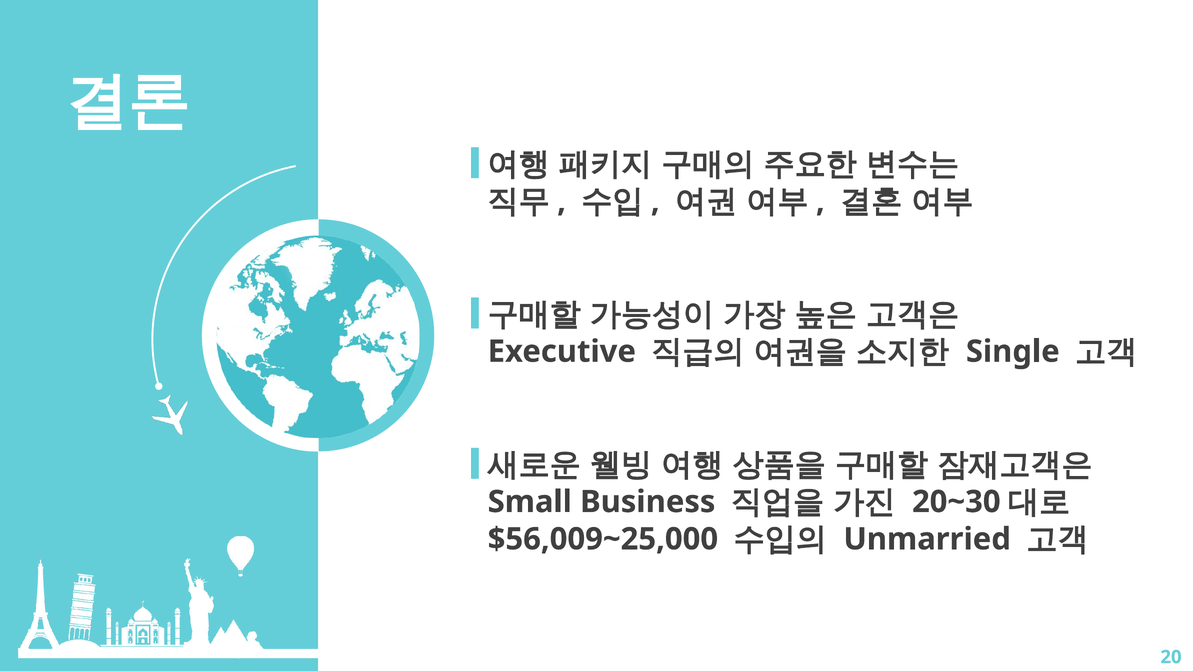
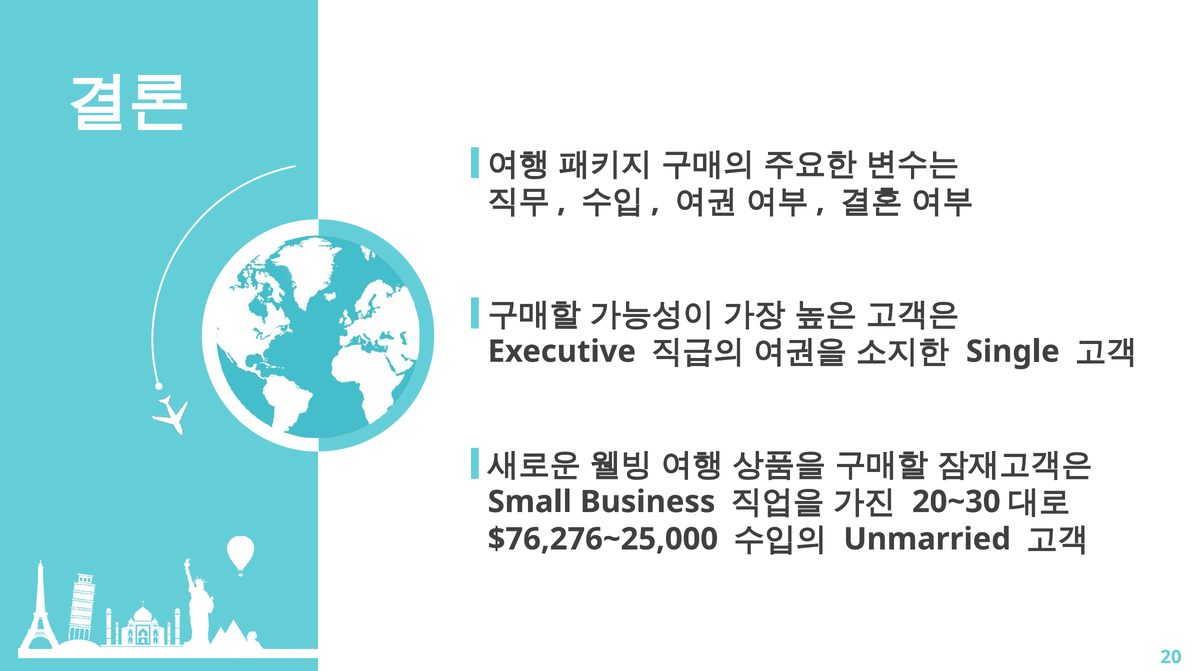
$56,009~25,000: $56,009~25,000 -> $76,276~25,000 (603, 539)
